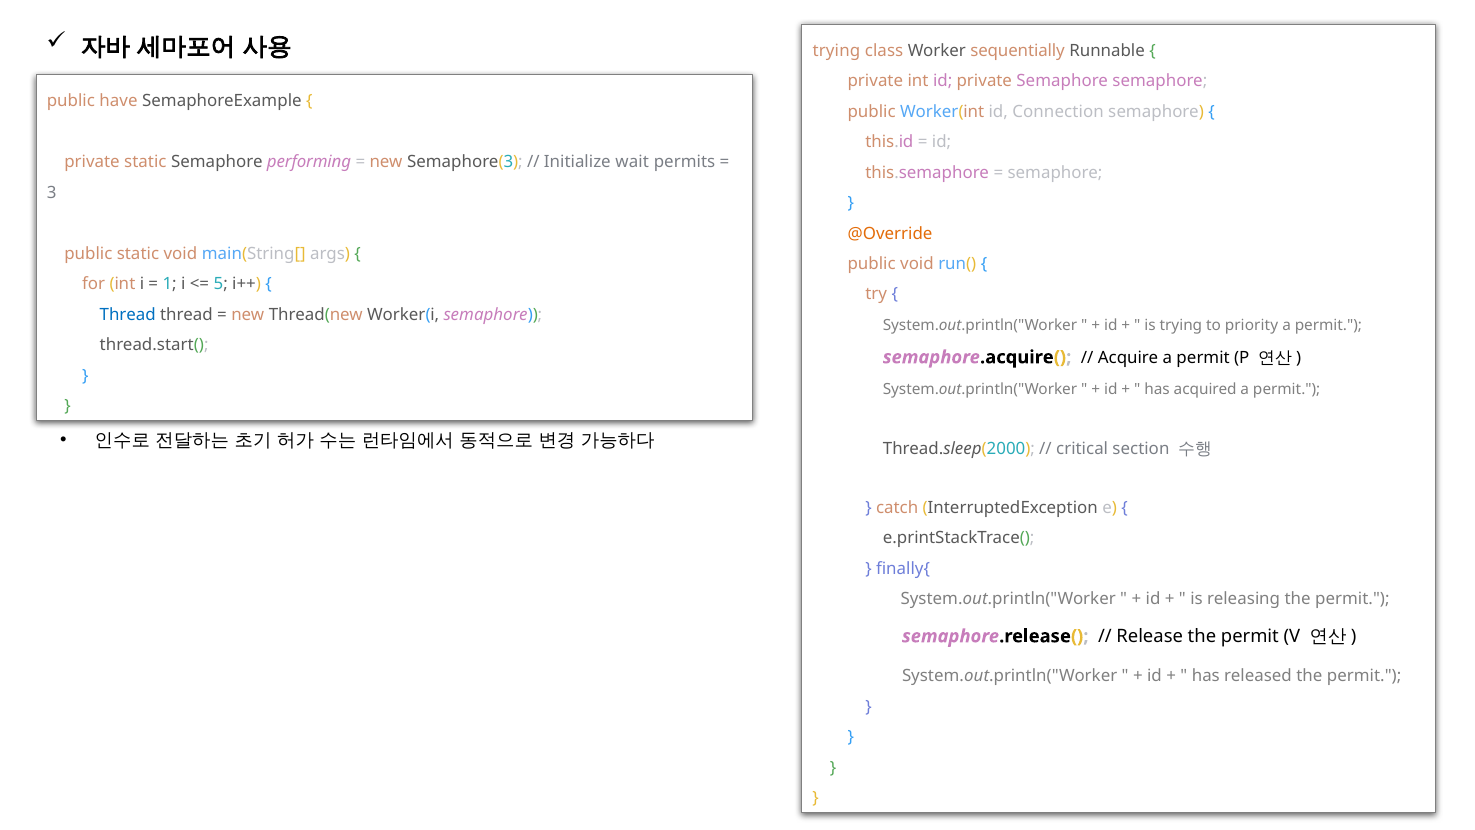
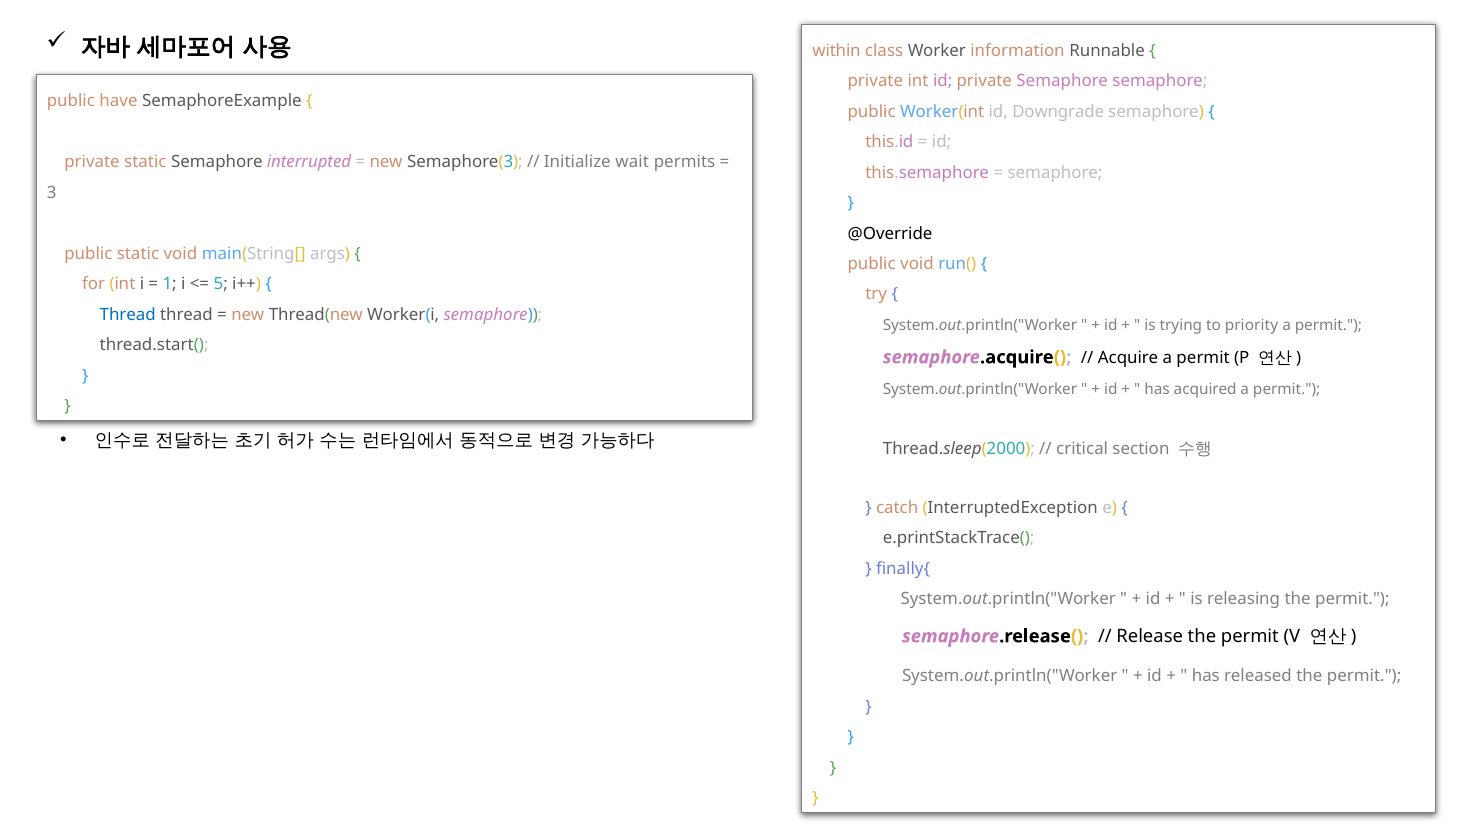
trying: trying -> within (837, 51)
sequentially: sequentially -> information (1017, 51)
Connection: Connection -> Downgrade (1058, 112)
performing: performing -> interrupted (309, 162)
@Override colour: orange -> black (890, 233)
